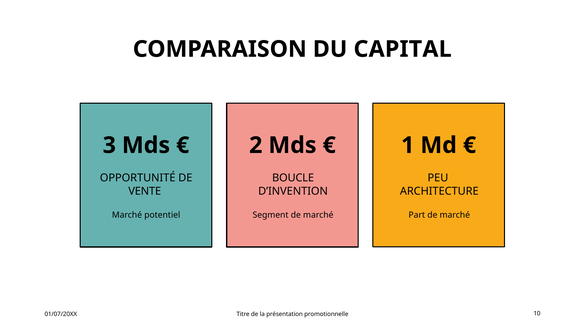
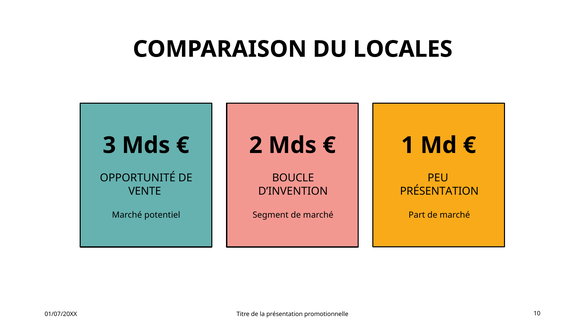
CAPITAL: CAPITAL -> LOCALES (403, 49)
ARCHITECTURE: ARCHITECTURE -> PRÉSENTATION (439, 191)
